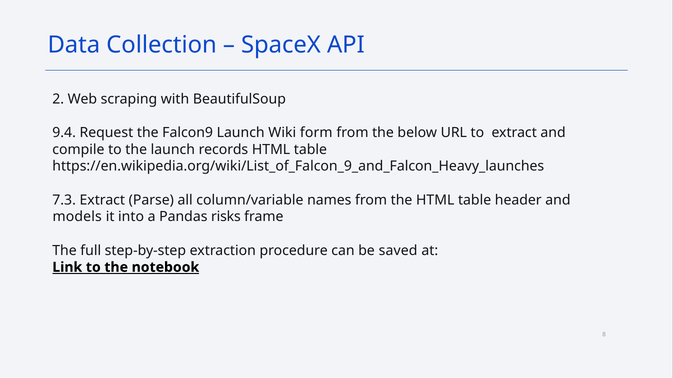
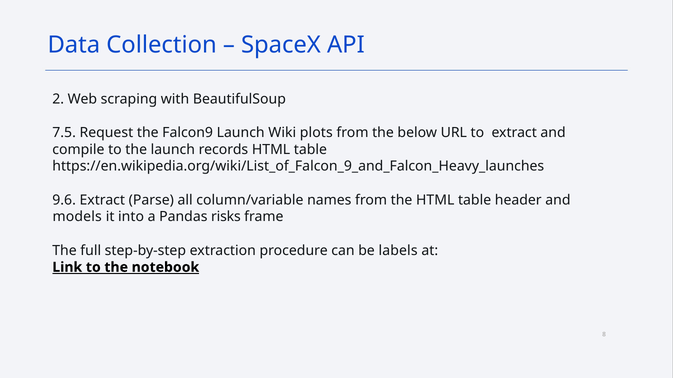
9.4: 9.4 -> 7.5 (64, 133)
form: form -> plots (316, 133)
7.3: 7.3 -> 9.6 (64, 200)
saved: saved -> labels (398, 251)
